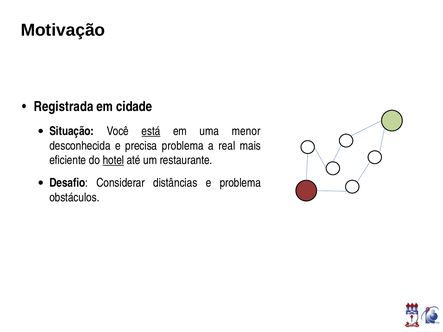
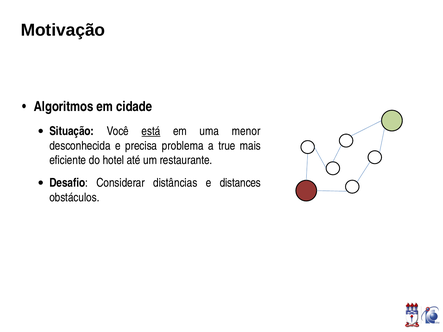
Registrada: Registrada -> Algoritmos (64, 107)
real: real -> true (227, 146)
hotel underline: present -> none (113, 160)
e problema: problema -> distances (240, 183)
